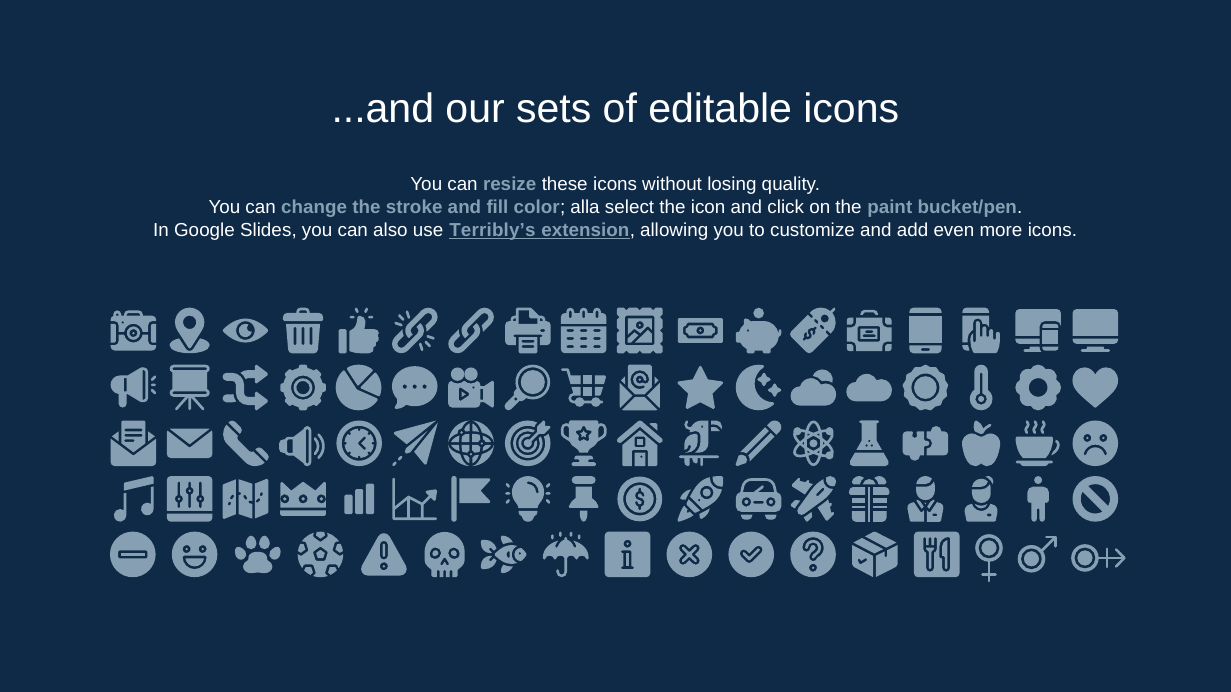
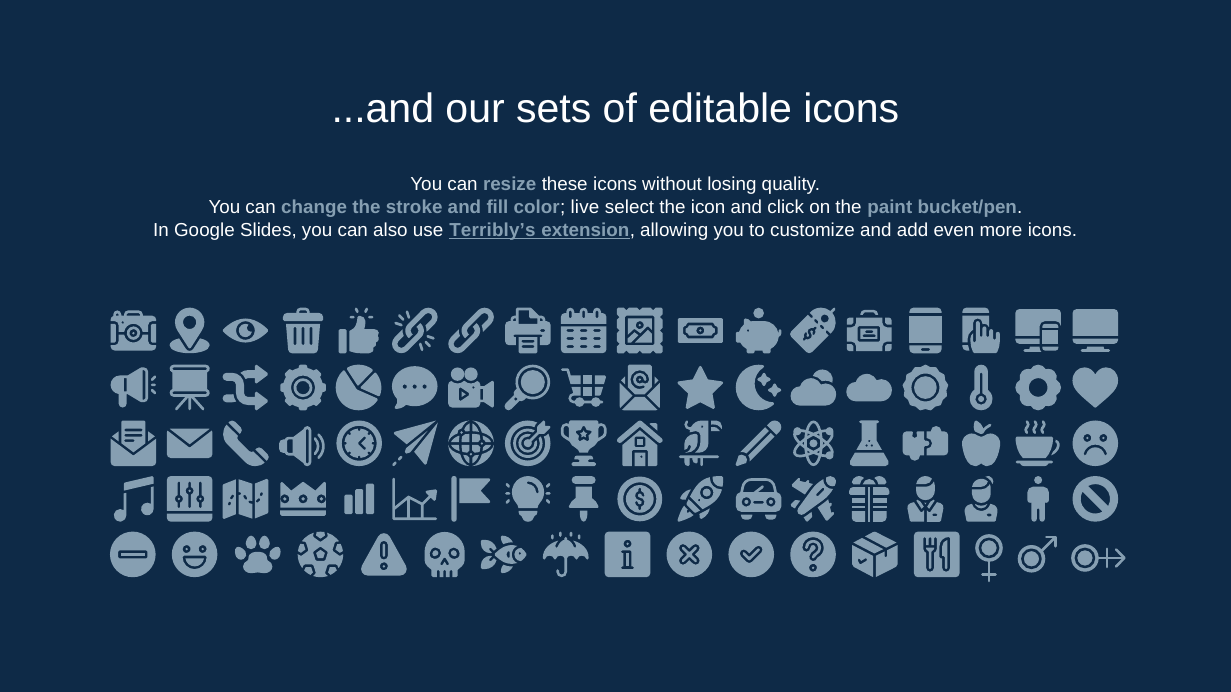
alla: alla -> live (585, 207)
